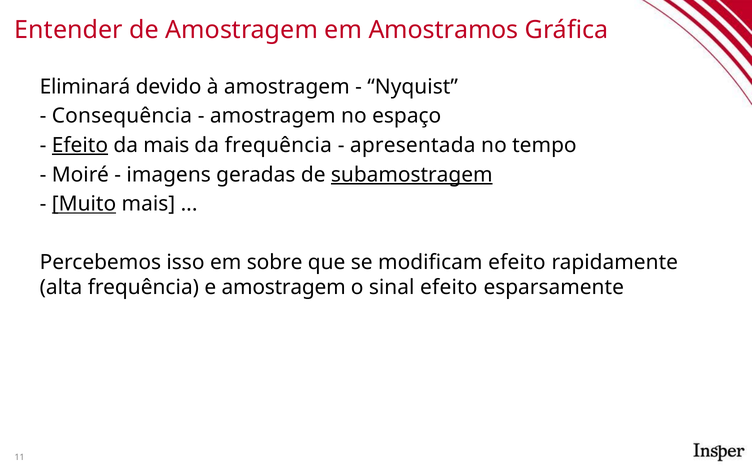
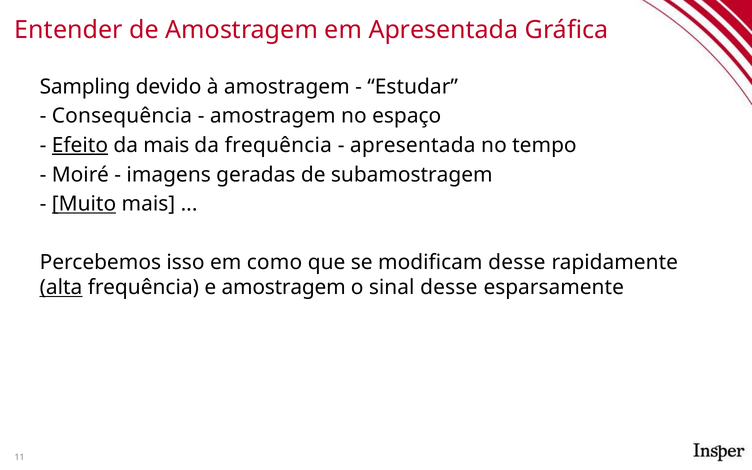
em Amostramos: Amostramos -> Apresentada (443, 30)
Eliminará: Eliminará -> Sampling (85, 87)
Nyquist: Nyquist -> Estudar (413, 87)
subamostragem underline: present -> none (412, 175)
sobre: sobre -> como (274, 262)
modificam efeito: efeito -> desse (517, 262)
alta underline: none -> present (61, 288)
sinal efeito: efeito -> desse (449, 288)
